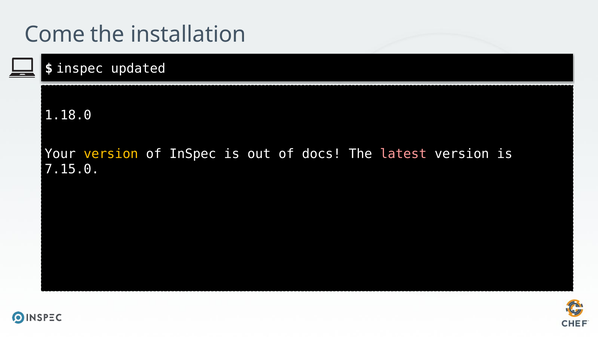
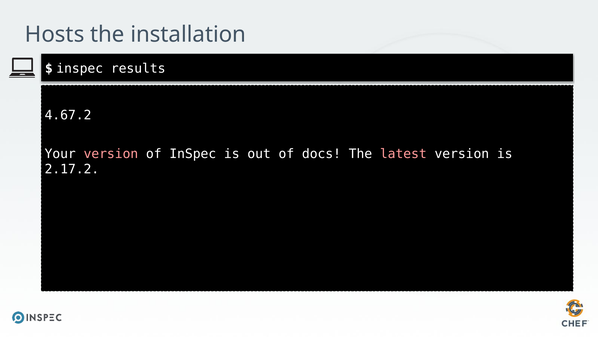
Come: Come -> Hosts (55, 34)
updated: updated -> results (138, 69)
1.18.0: 1.18.0 -> 4.67.2 (68, 115)
version colour: yellow -> pink (111, 153)
7.15.0: 7.15.0 -> 2.17.2 (72, 169)
